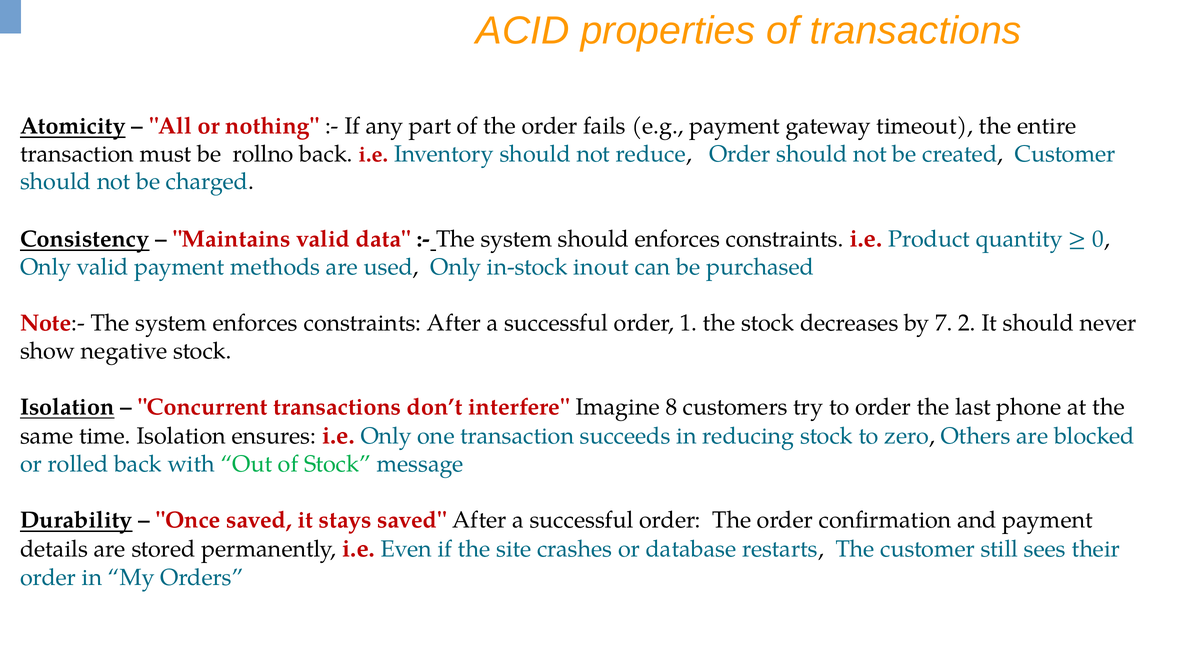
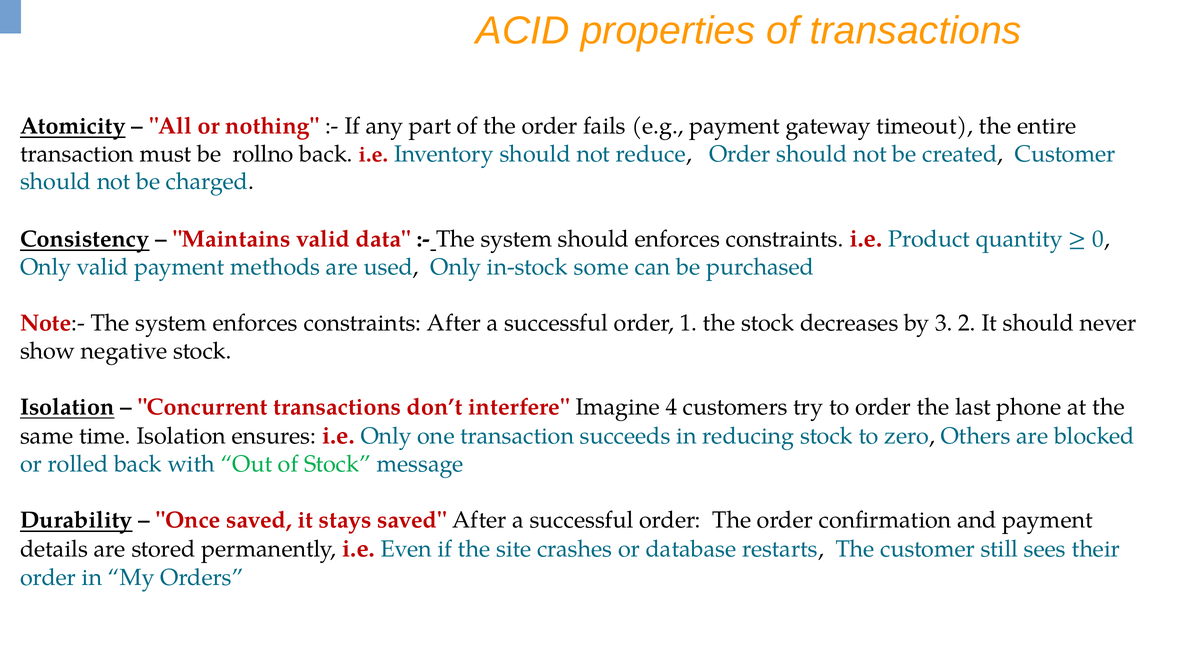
inout: inout -> some (601, 267)
7: 7 -> 3 (944, 323)
8: 8 -> 4 (671, 407)
